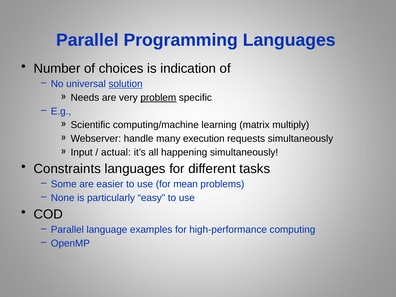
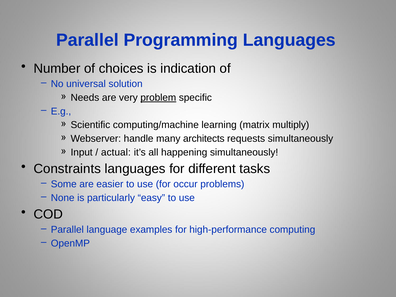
solution underline: present -> none (126, 84)
execution: execution -> architects (204, 139)
mean: mean -> occur (186, 184)
